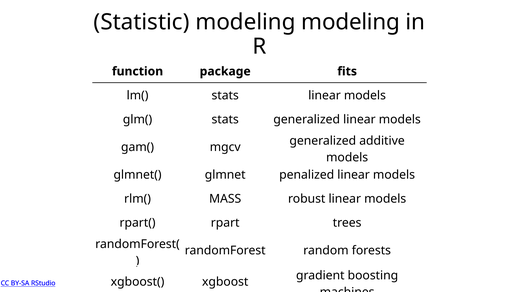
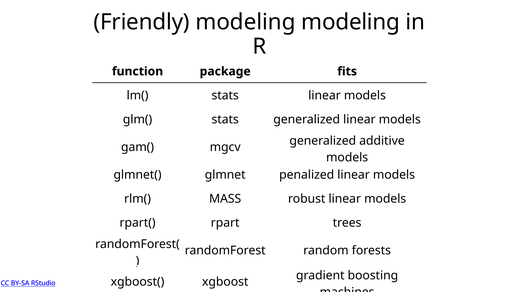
Statistic: Statistic -> Friendly (142, 22)
